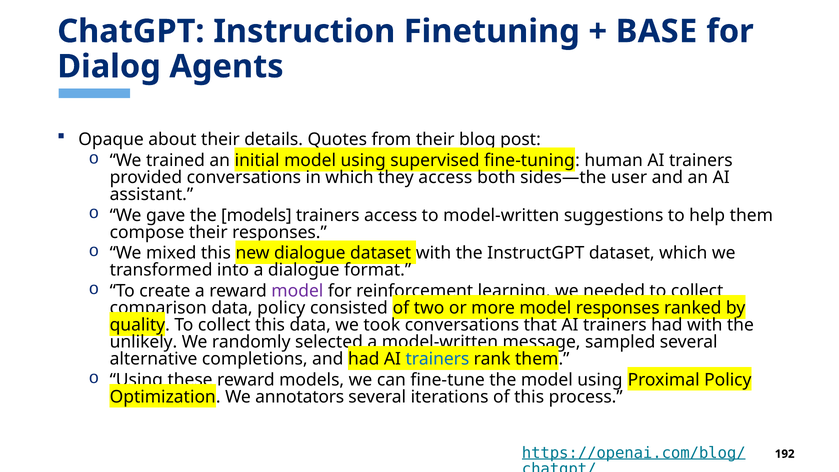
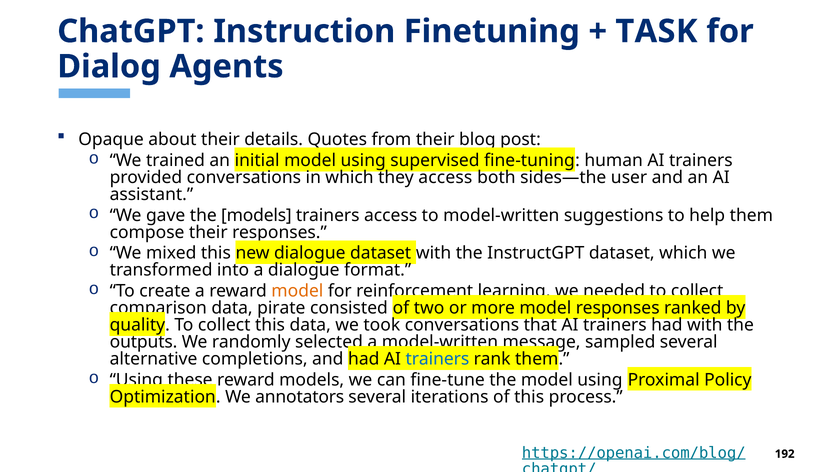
BASE: BASE -> TASK (656, 31)
model colour: purple -> orange (297, 291)
data policy: policy -> pirate (281, 308)
unlikely: unlikely -> outputs (144, 342)
